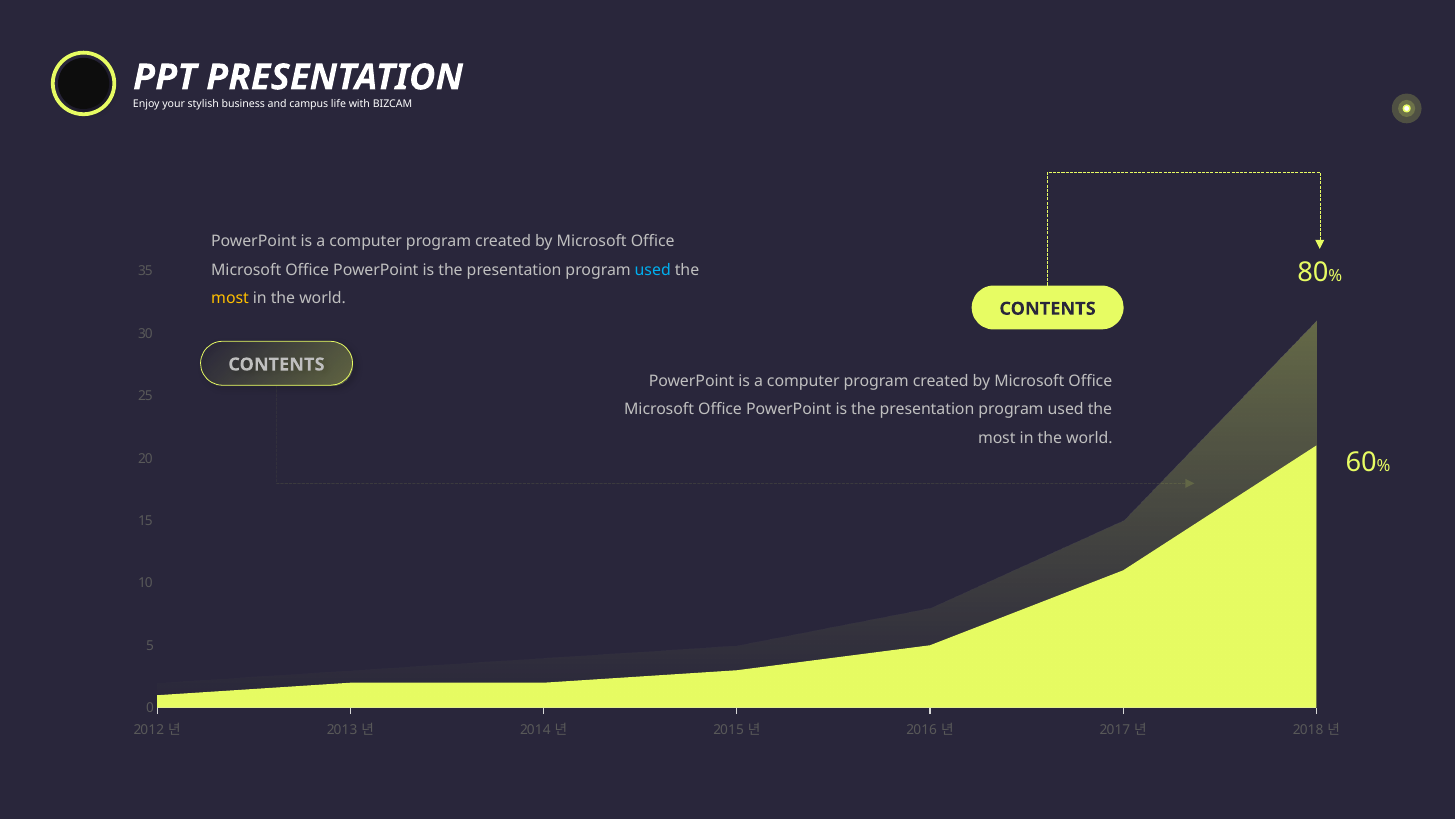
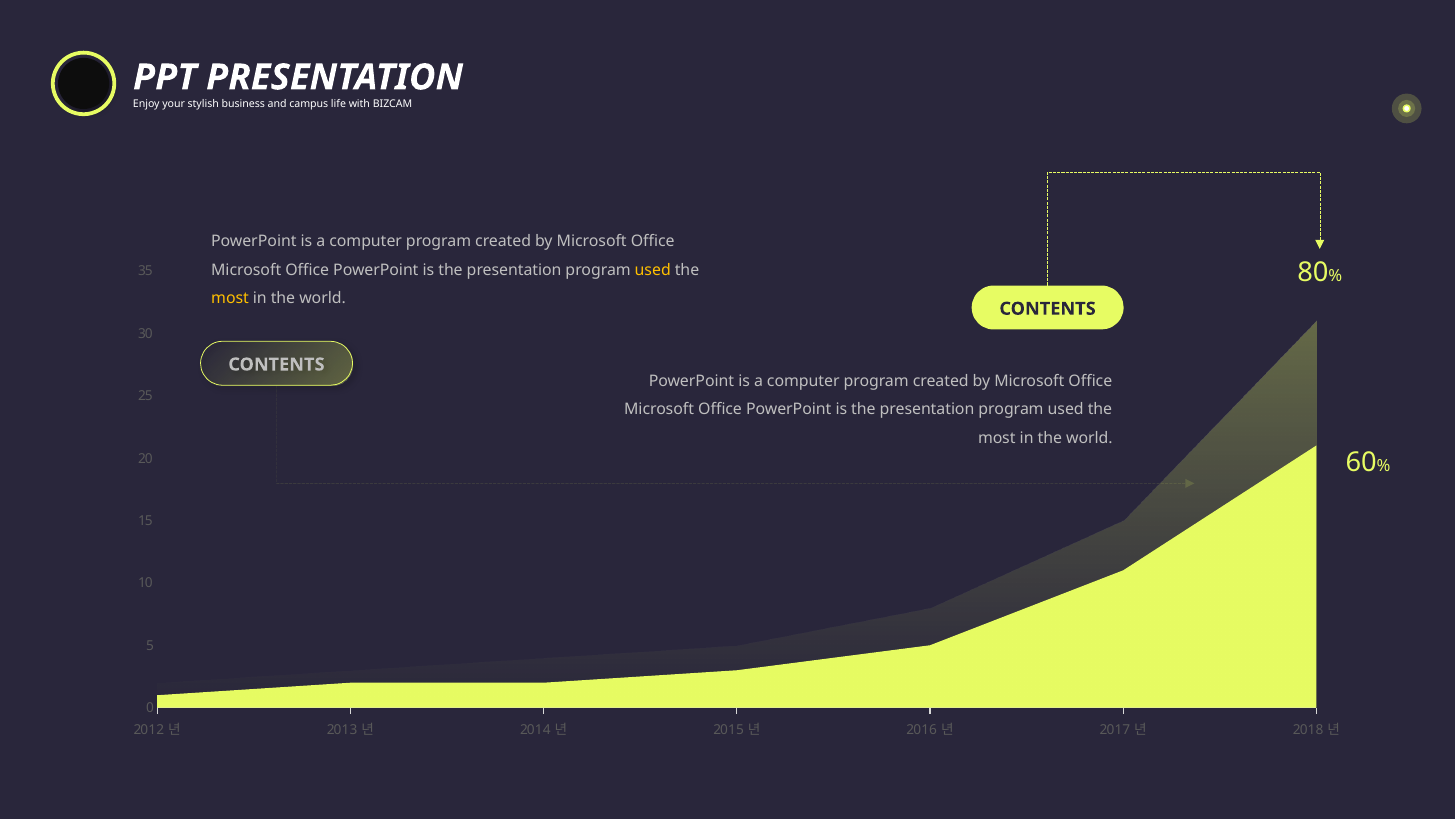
used colour: light blue -> yellow (653, 270)
